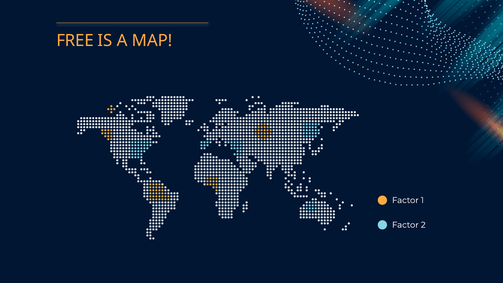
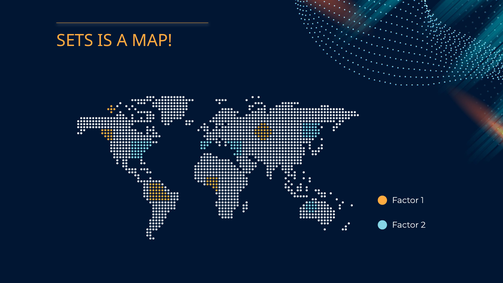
FREE: FREE -> SETS (75, 41)
